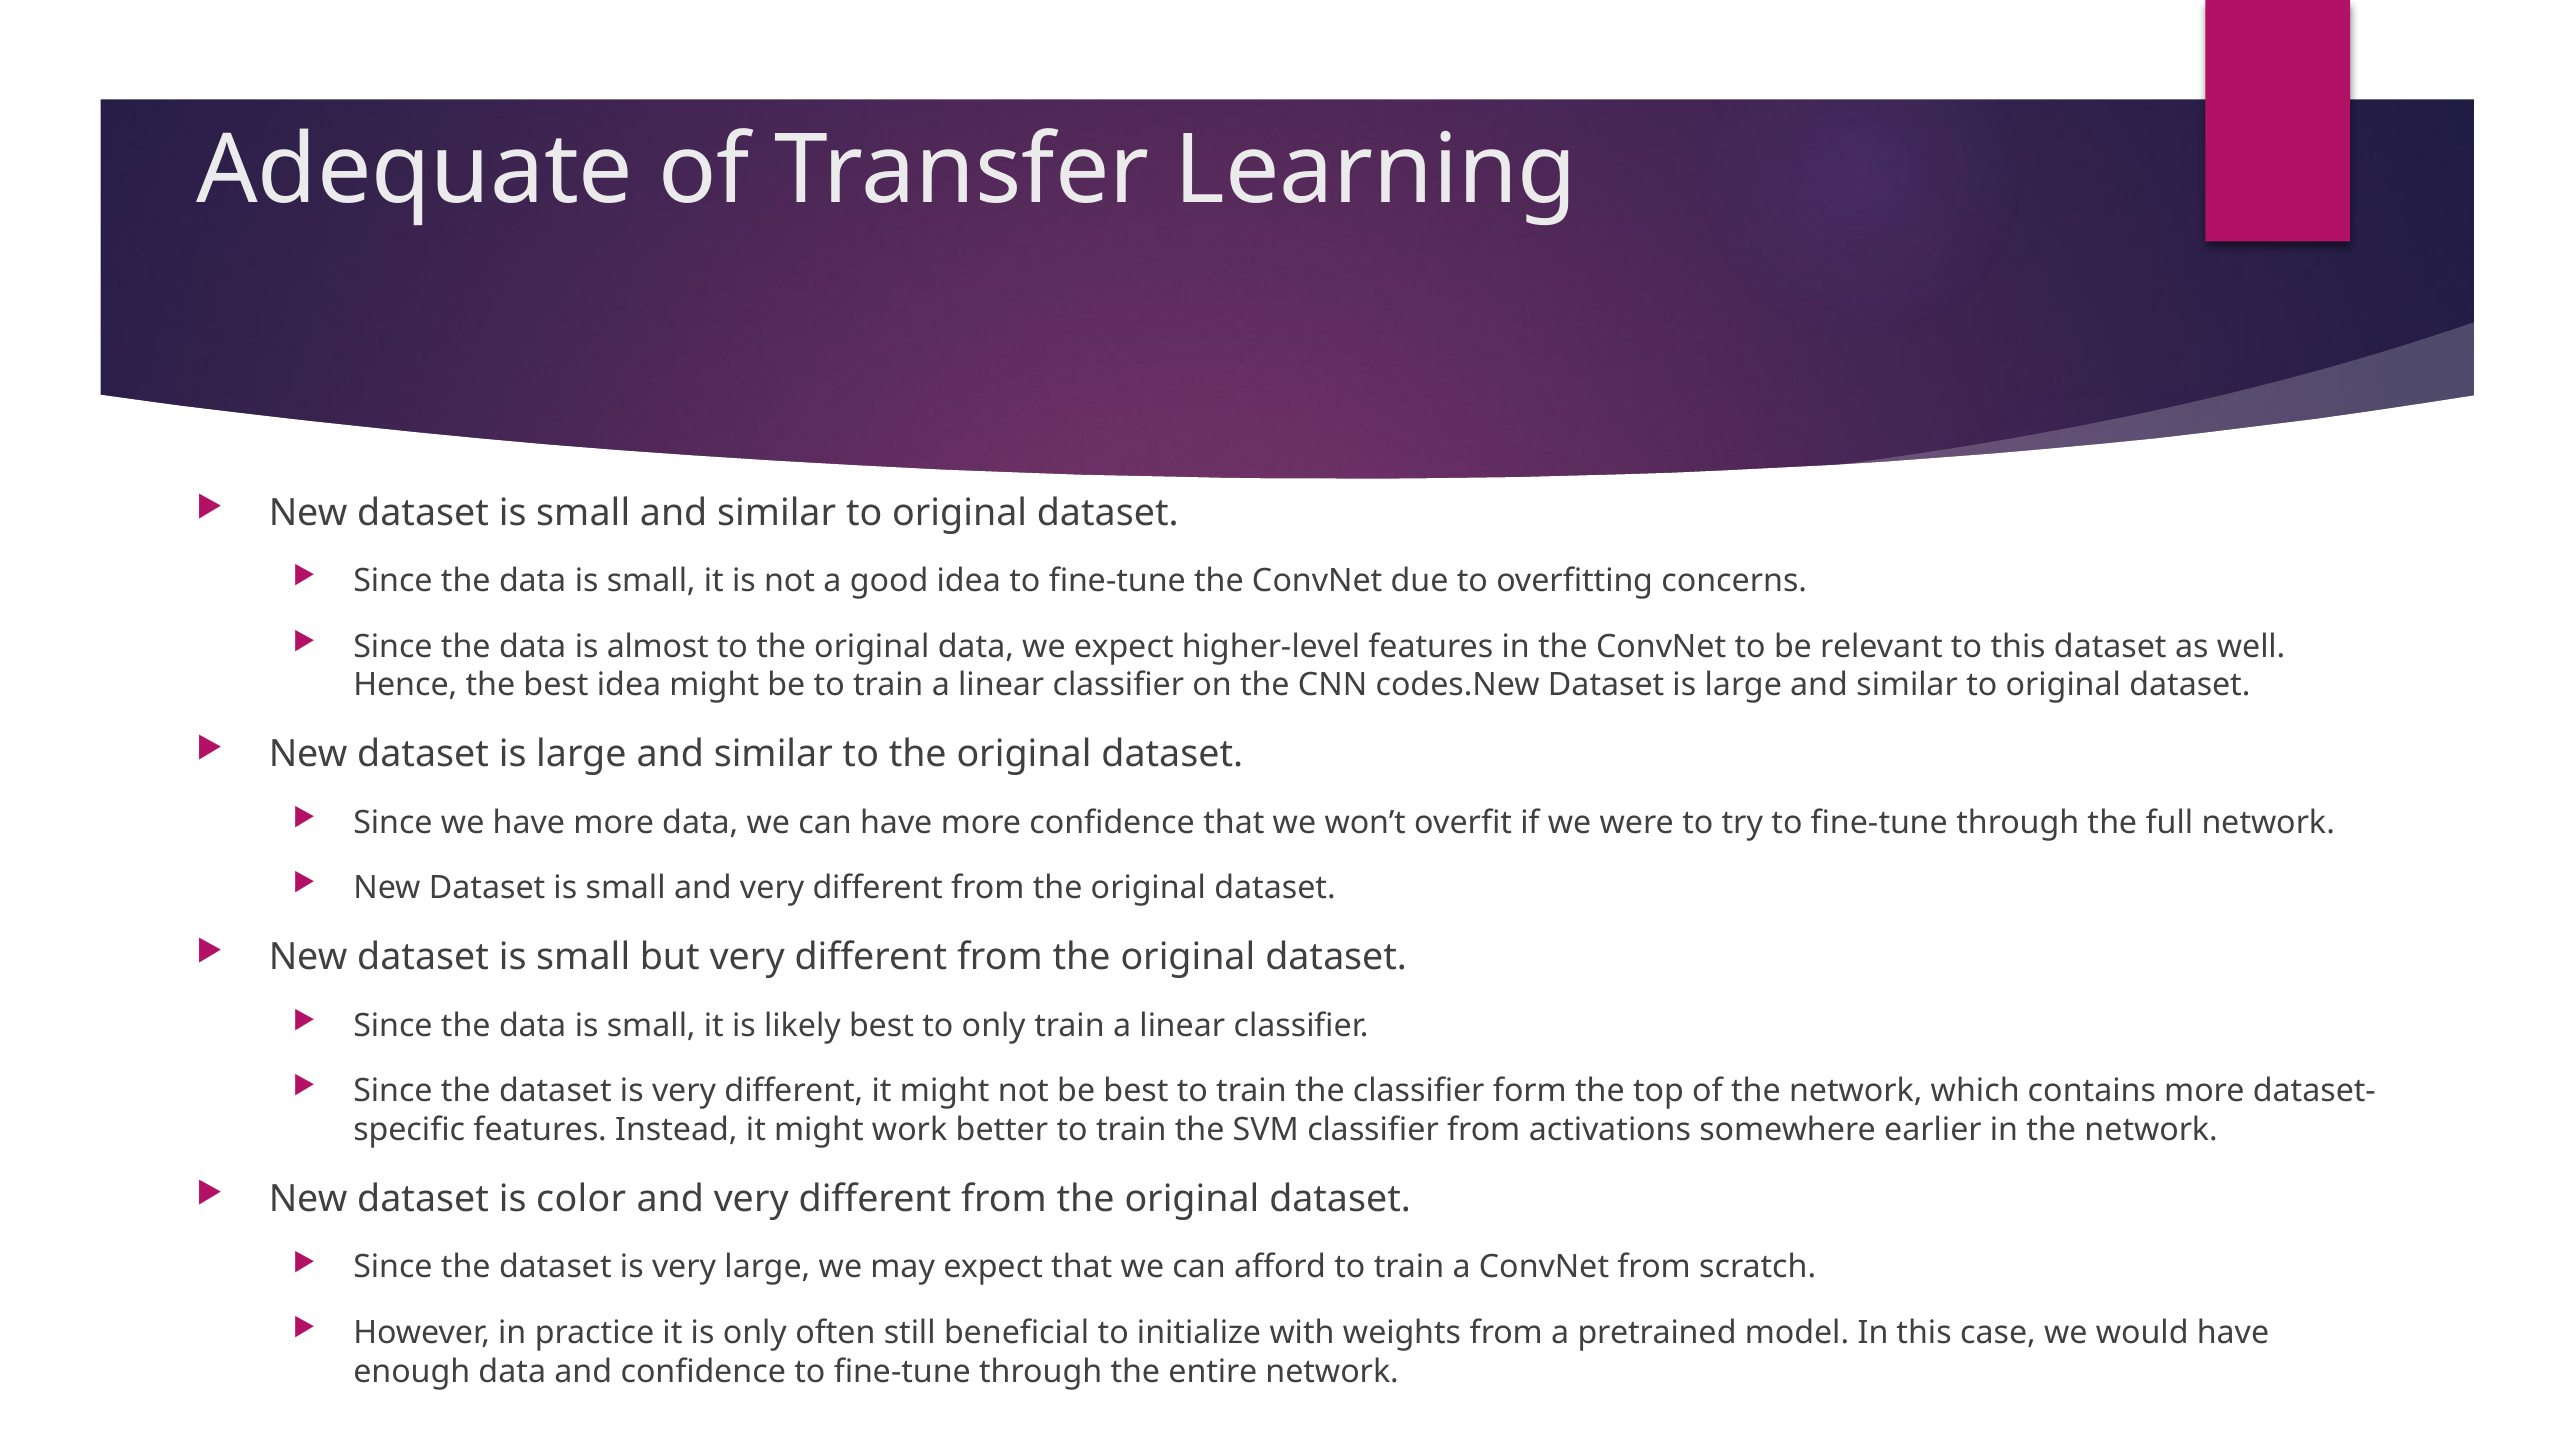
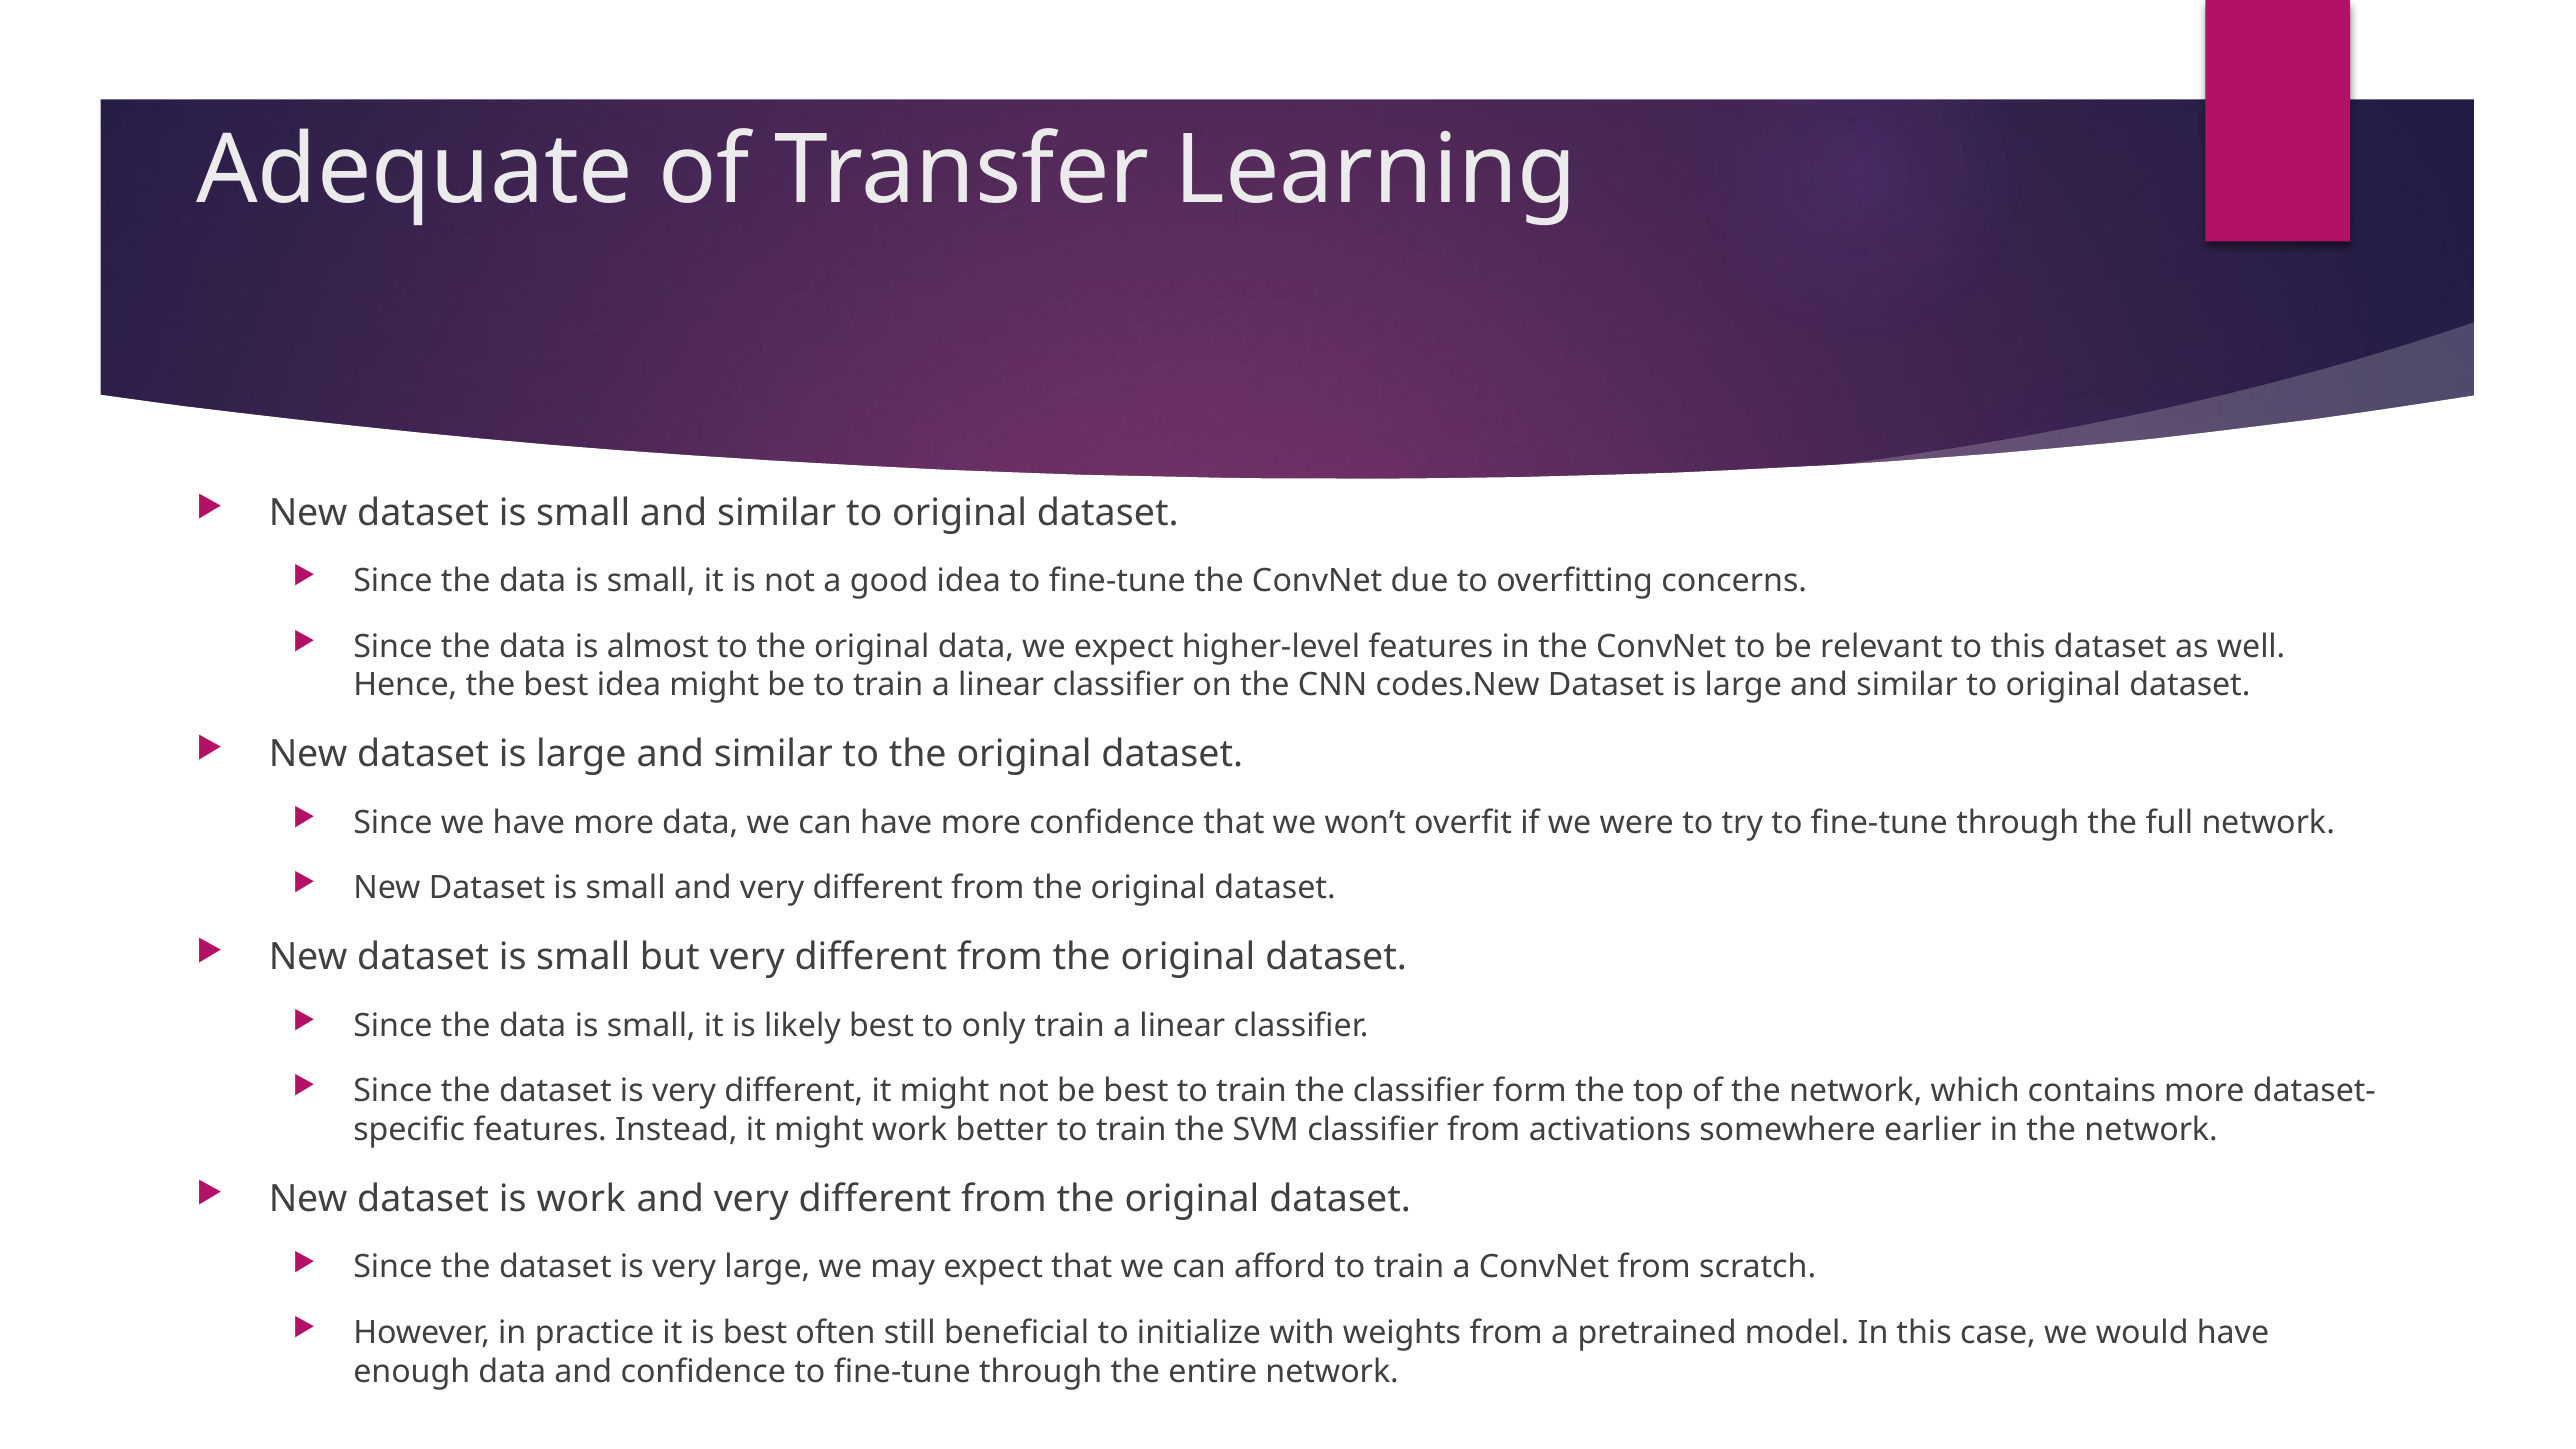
is color: color -> work (581, 1199)
is only: only -> best (755, 1333)
